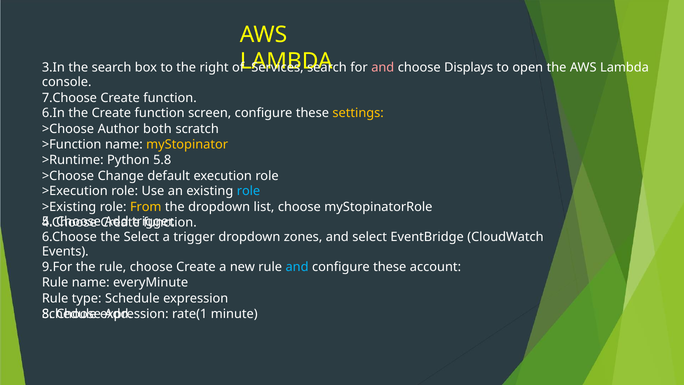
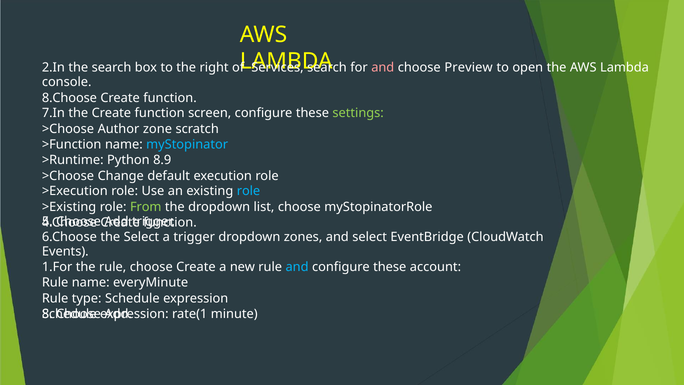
3.In: 3.In -> 2.In (53, 68)
Displays: Displays -> Preview (469, 68)
7.Choose: 7.Choose -> 8.Choose (69, 98)
6.In: 6.In -> 7.In (53, 113)
settings colour: yellow -> light green (358, 113)
both: both -> zone (157, 129)
myStopinator colour: yellow -> light blue (187, 145)
5.8: 5.8 -> 8.9 (162, 160)
From colour: yellow -> light green (146, 207)
9.For: 9.For -> 1.For (57, 267)
